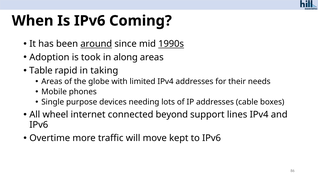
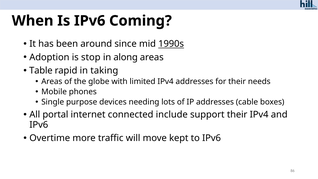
around underline: present -> none (96, 44)
took: took -> stop (91, 57)
wheel: wheel -> portal (55, 115)
beyond: beyond -> include (172, 115)
support lines: lines -> their (237, 115)
